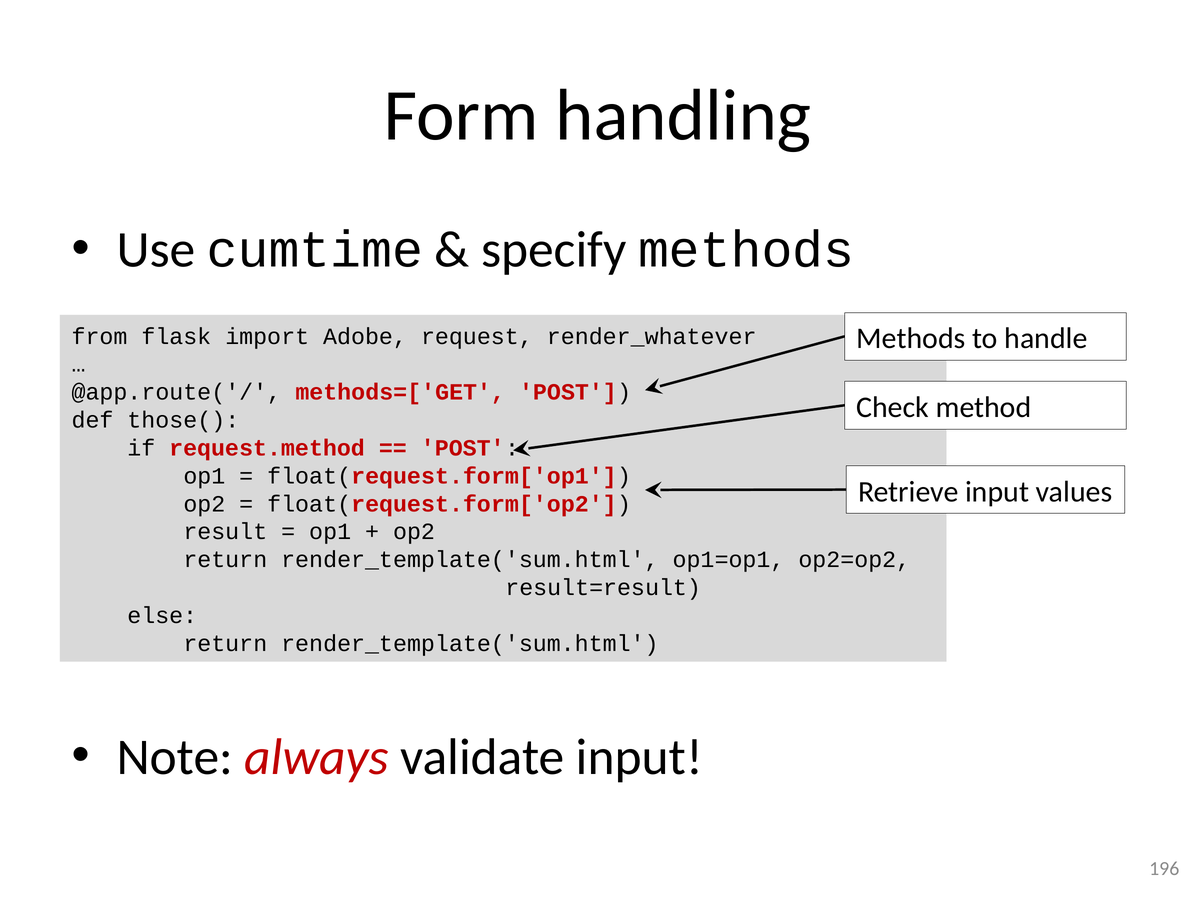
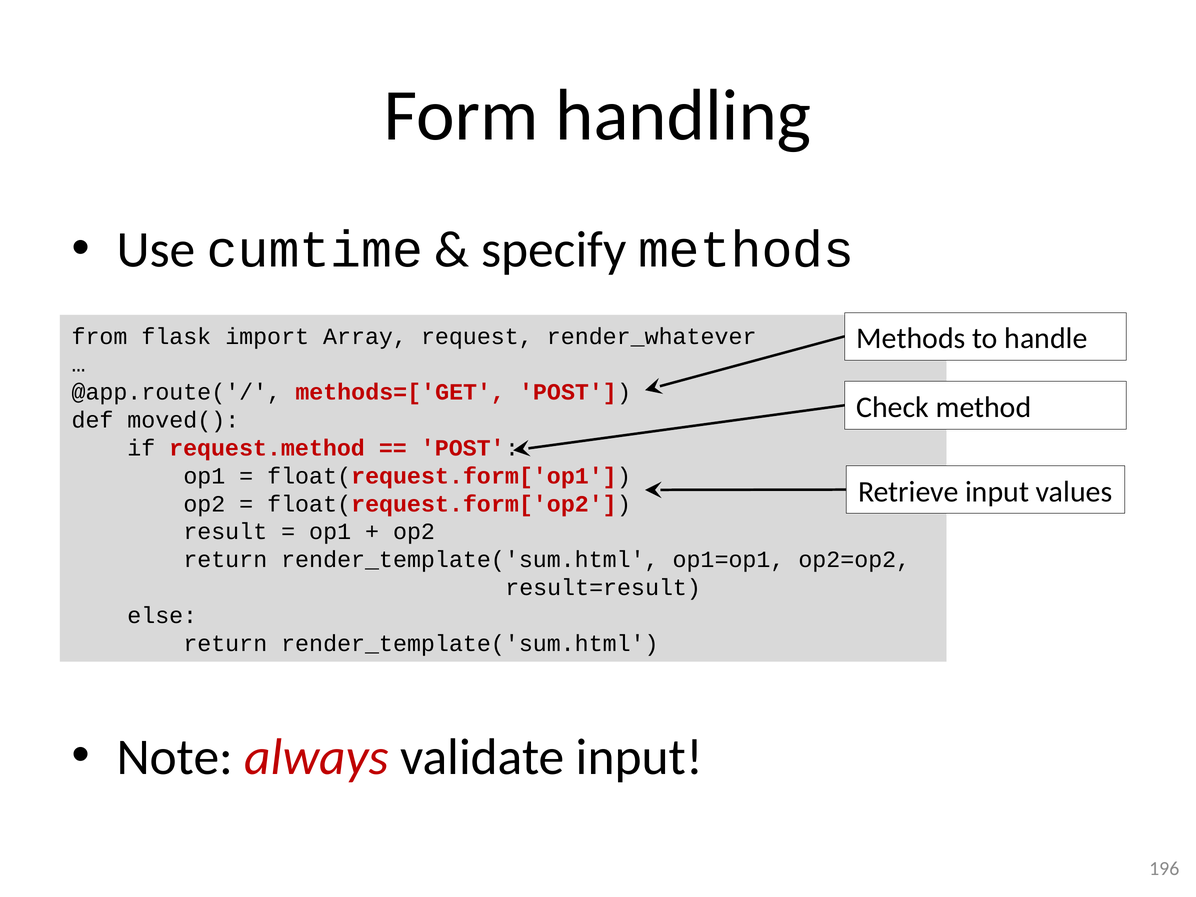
Adobe: Adobe -> Array (365, 336)
those(: those( -> moved( (183, 420)
